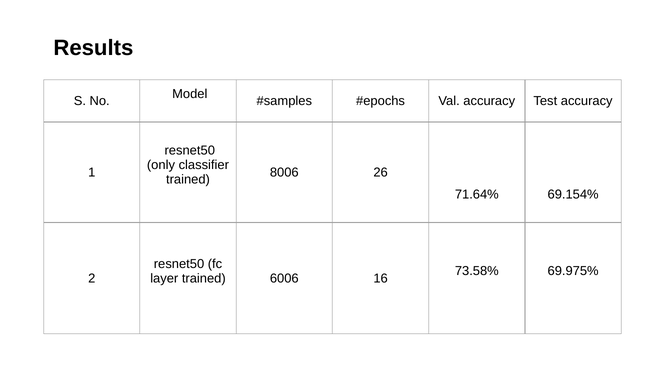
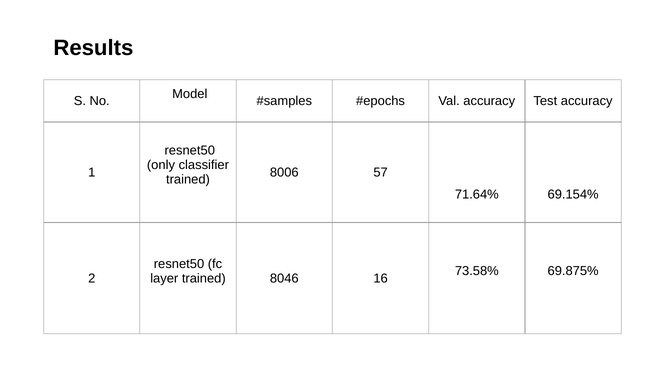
26: 26 -> 57 (381, 173)
69.975%: 69.975% -> 69.875% (573, 271)
6006: 6006 -> 8046 (284, 278)
